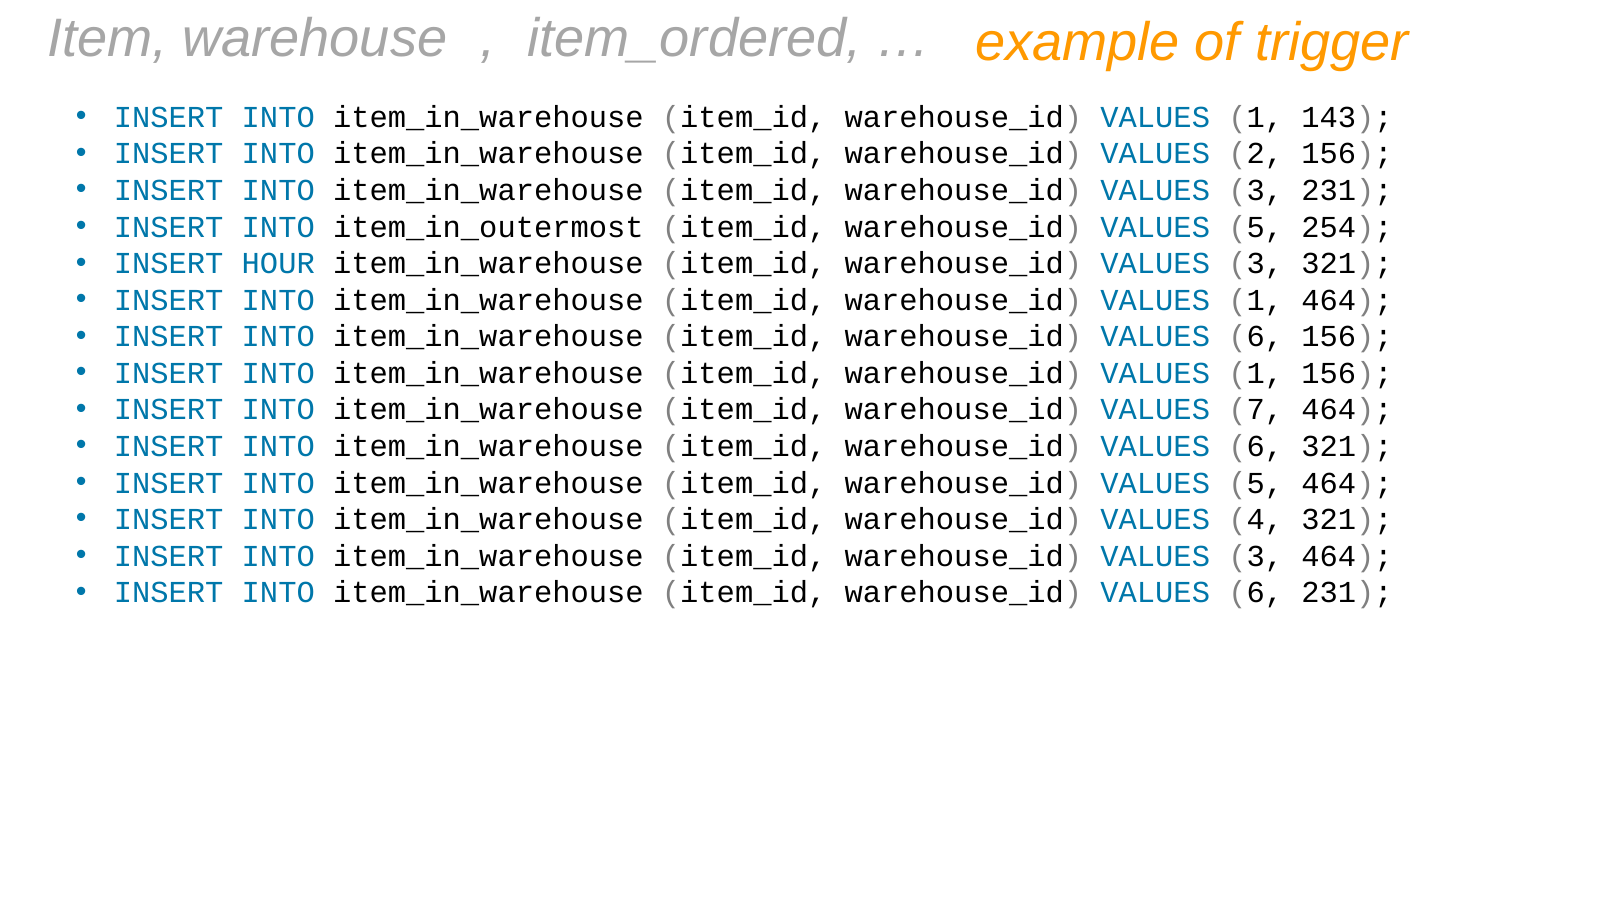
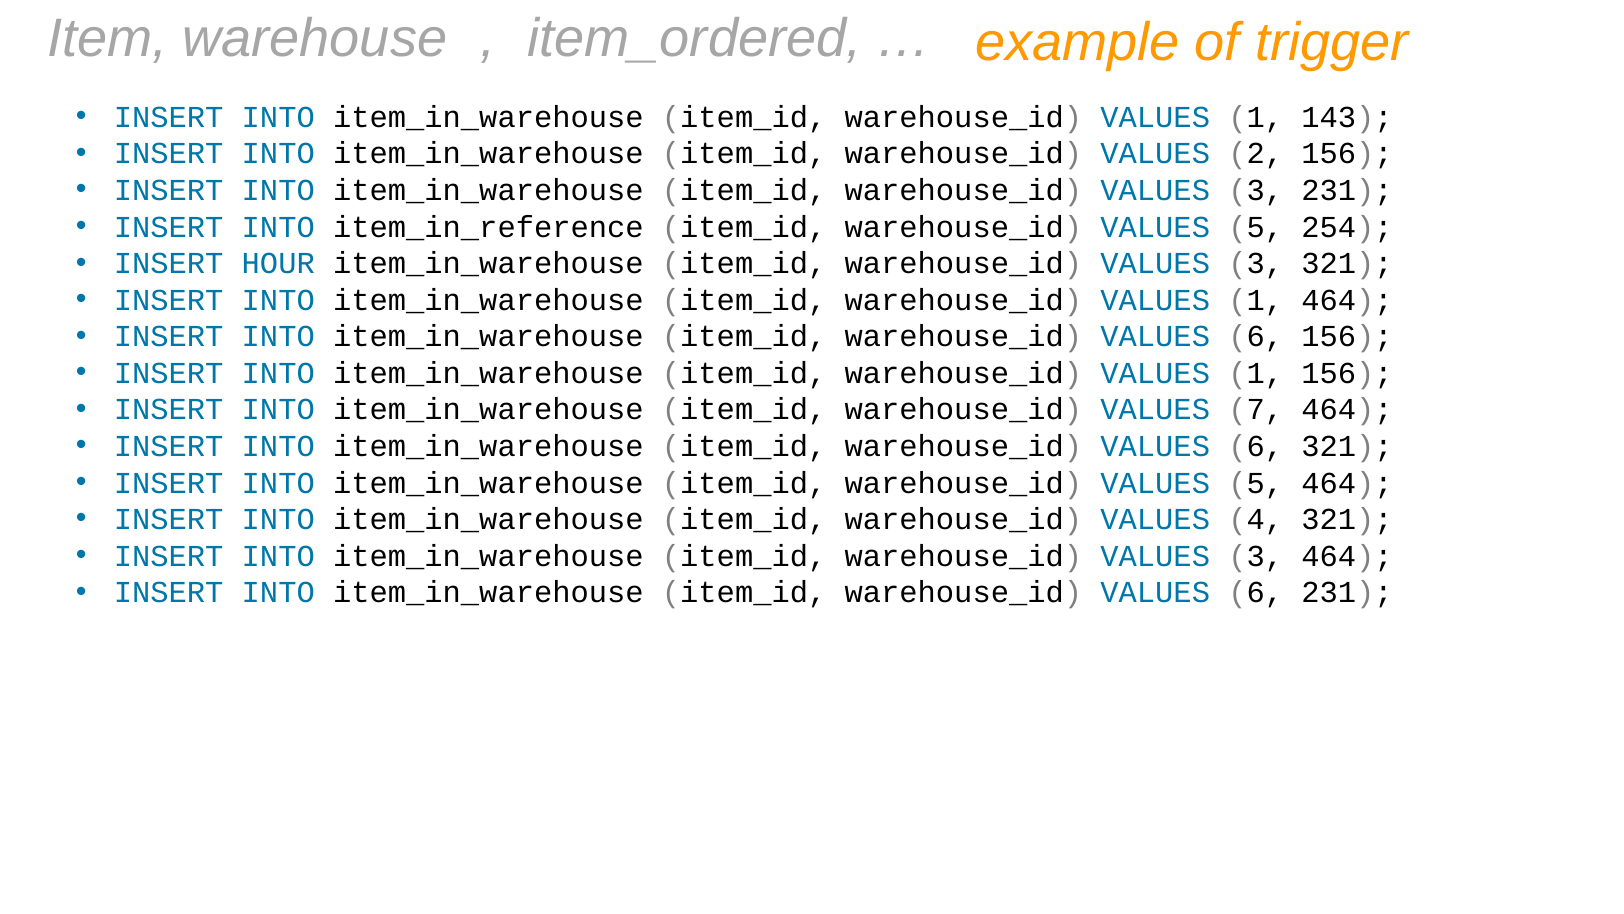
item_in_outermost: item_in_outermost -> item_in_reference (488, 227)
